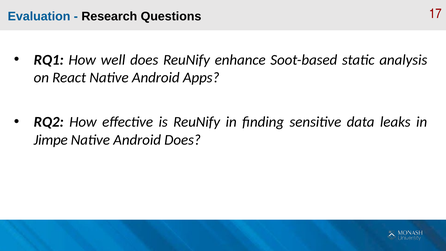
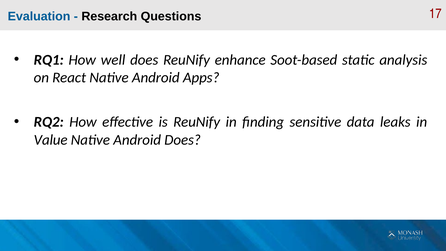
Jimpe: Jimpe -> Value (51, 140)
